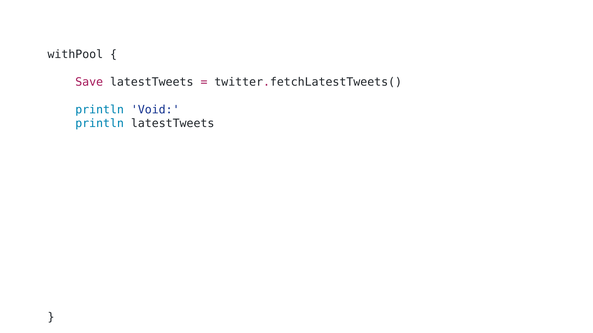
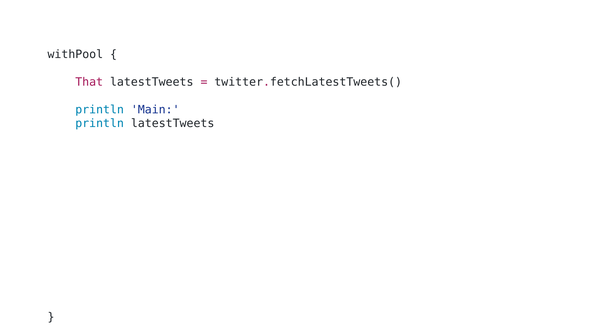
Save: Save -> That (89, 82)
Void: Void -> Main (155, 110)
